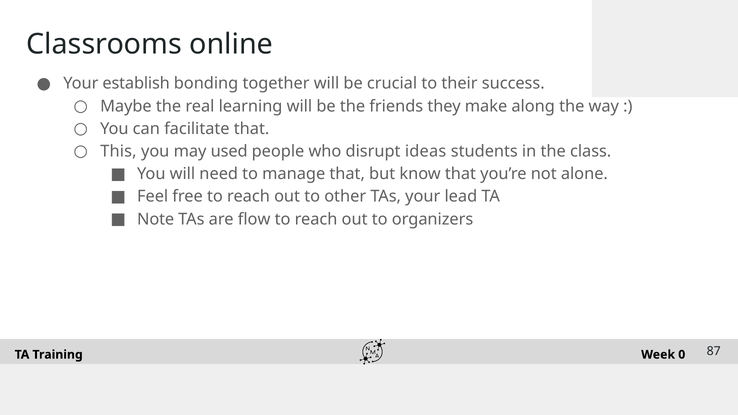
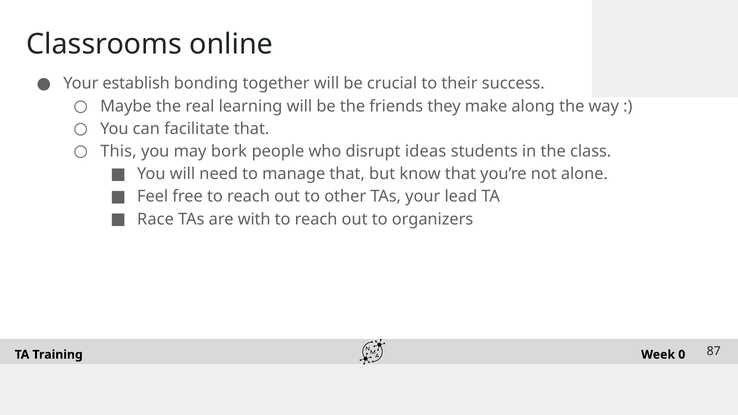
used: used -> bork (229, 151)
Note: Note -> Race (156, 219)
flow: flow -> with (254, 219)
